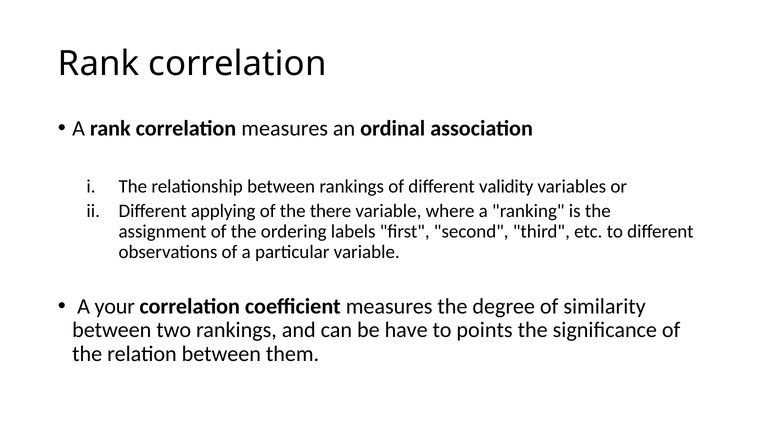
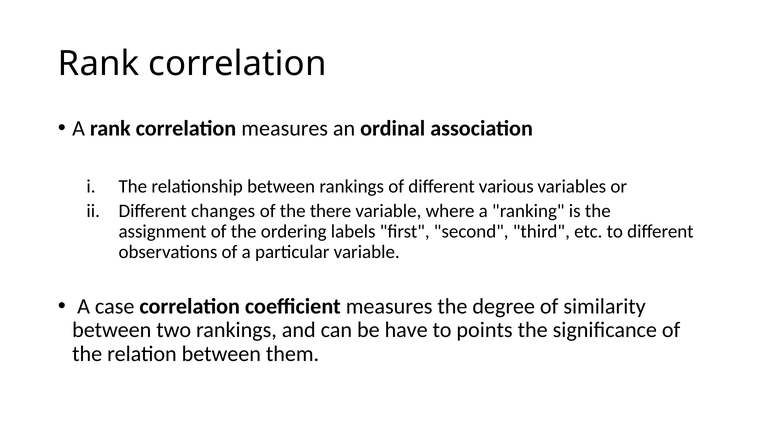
validity: validity -> various (506, 187)
applying: applying -> changes (223, 211)
your: your -> case (115, 307)
